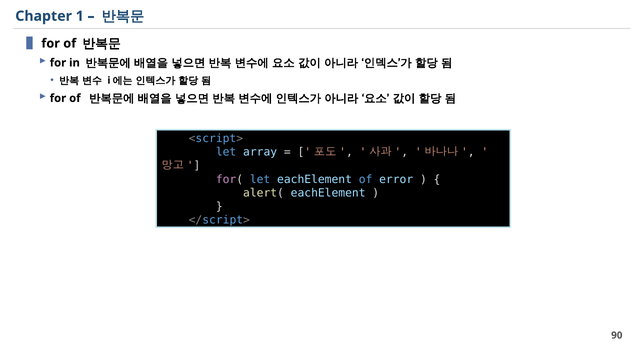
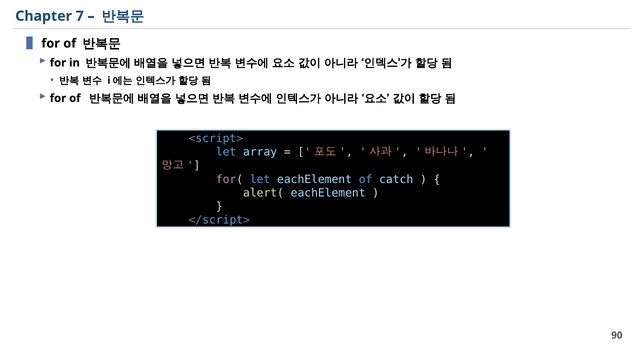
1: 1 -> 7 (80, 16)
error: error -> catch (396, 179)
